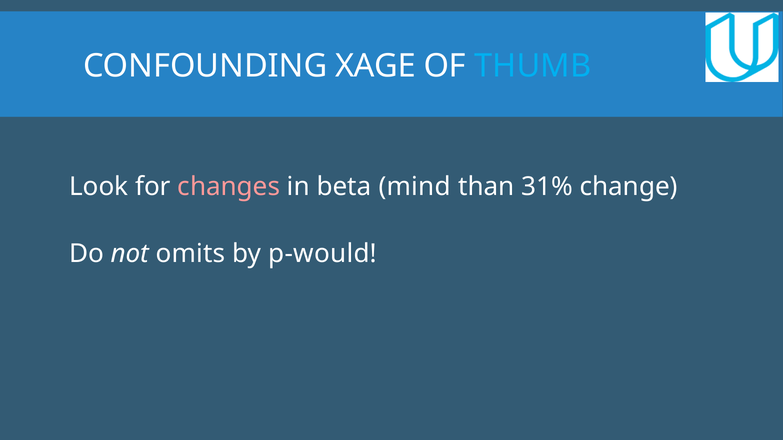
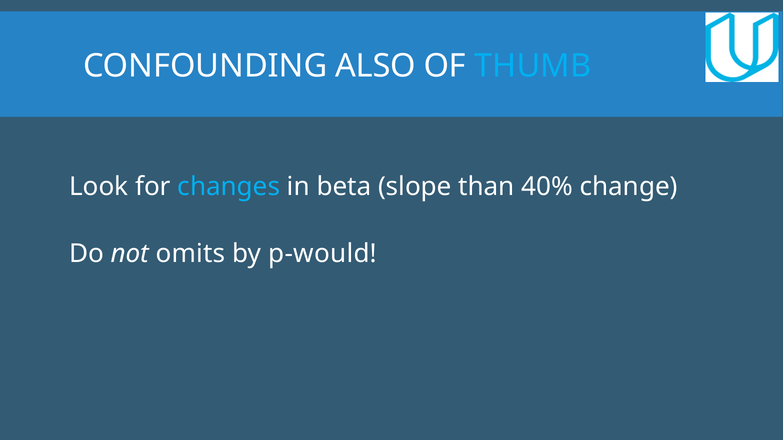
XAGE: XAGE -> ALSO (376, 66)
changes colour: pink -> light blue (229, 187)
mind: mind -> slope (415, 187)
31%: 31% -> 40% (547, 187)
